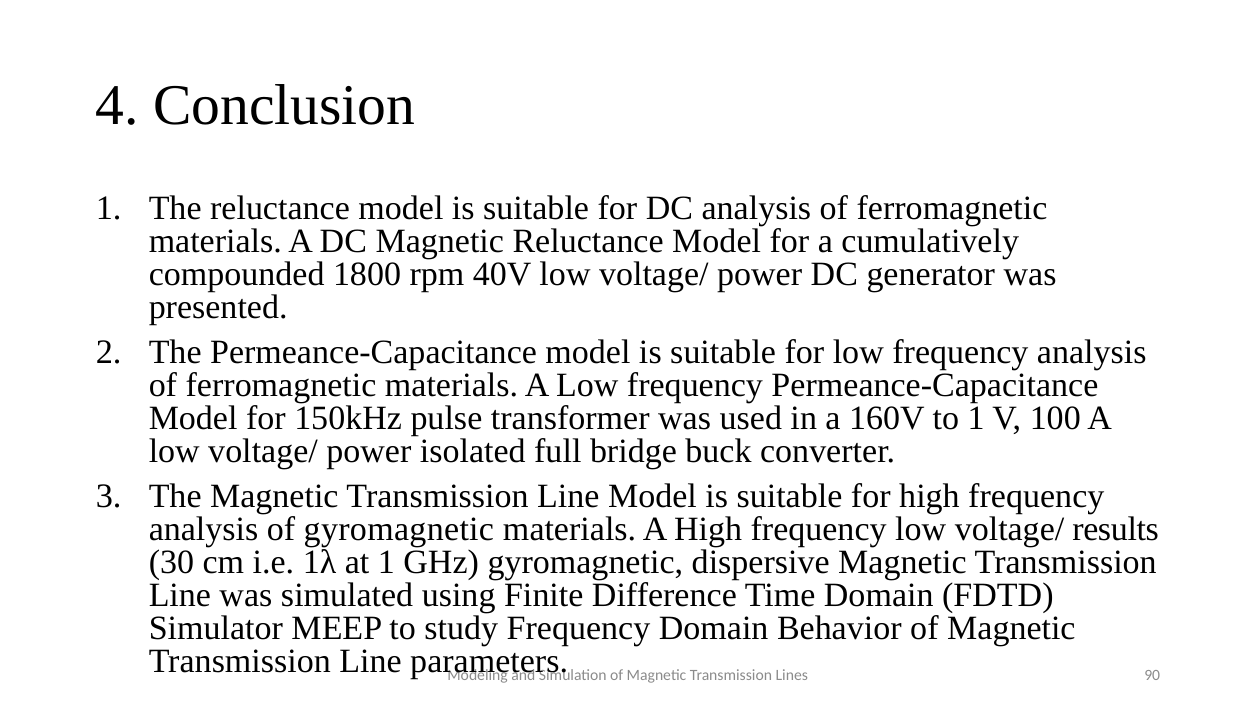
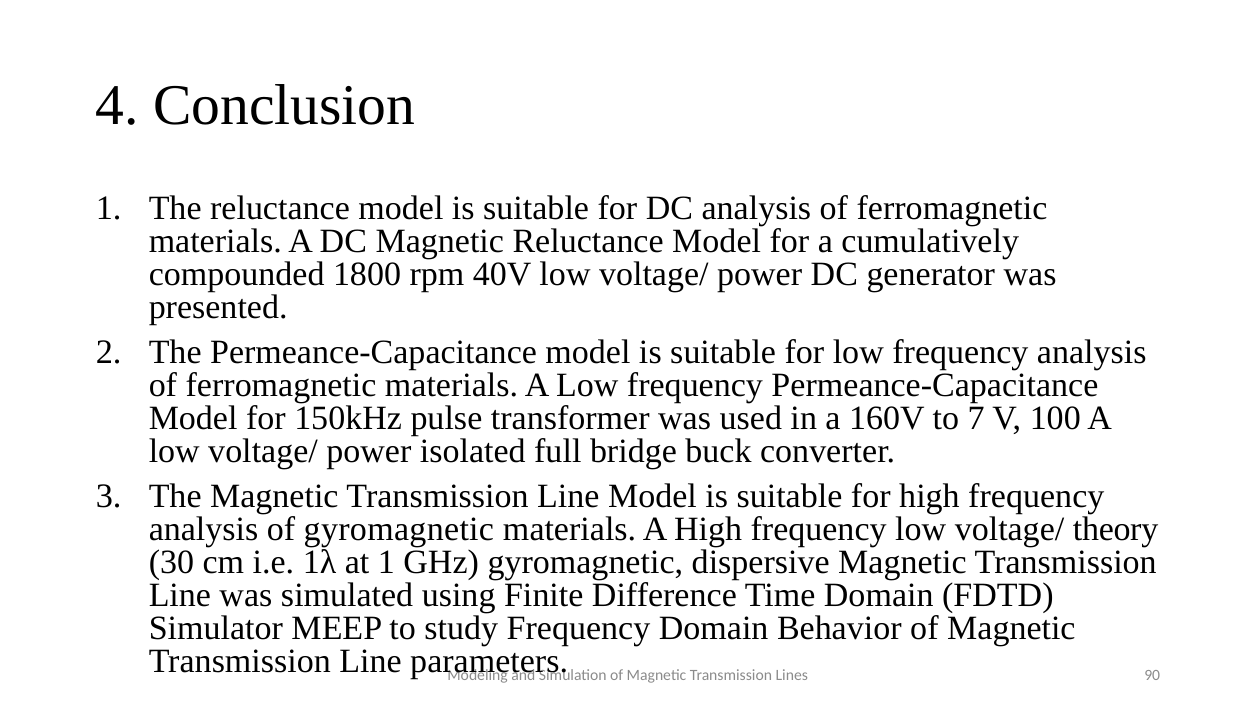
to 1: 1 -> 7 (976, 418)
results: results -> theory (1116, 529)
